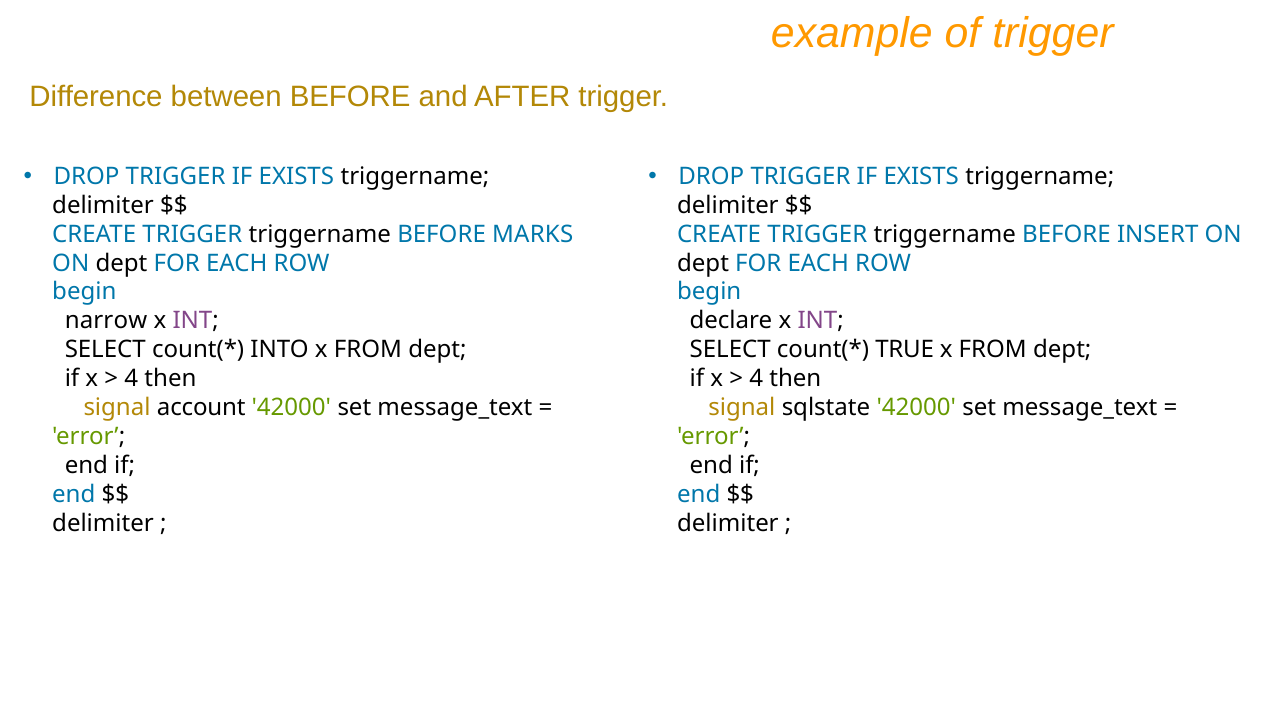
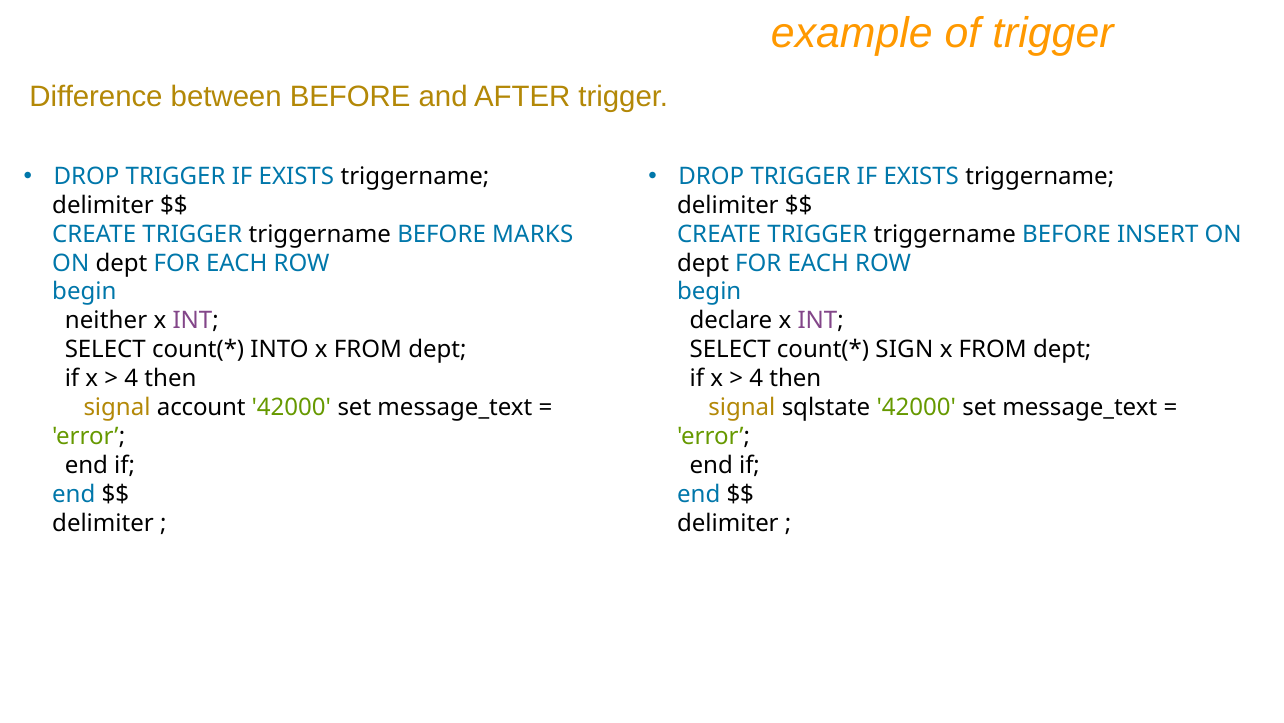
narrow: narrow -> neither (106, 321)
TRUE: TRUE -> SIGN (904, 349)
